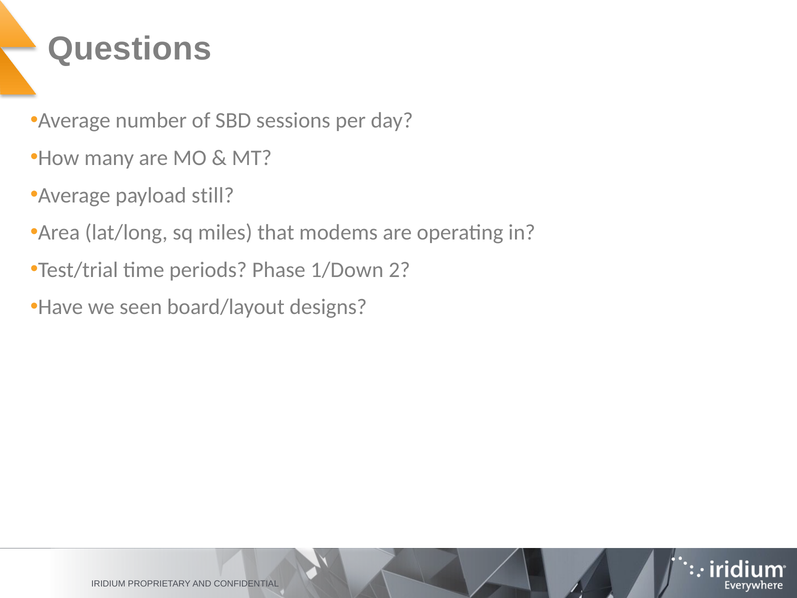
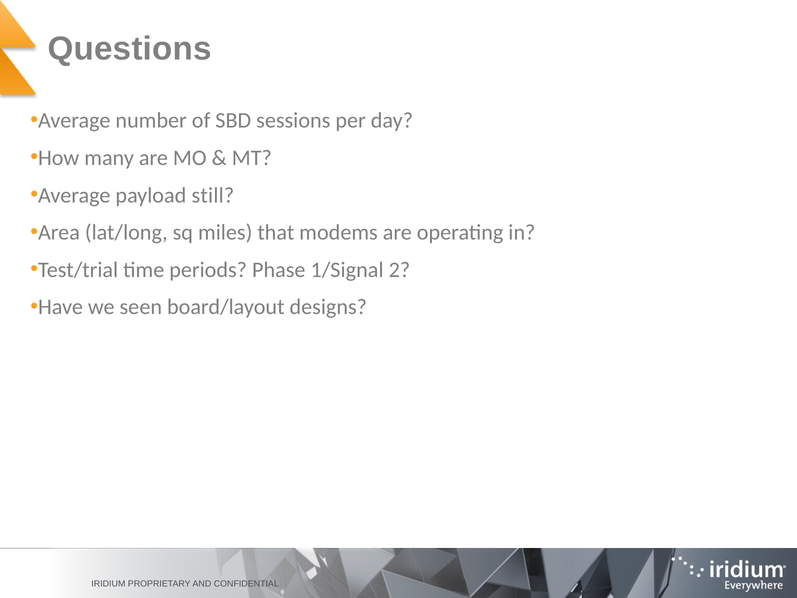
1/Down: 1/Down -> 1/Signal (347, 270)
